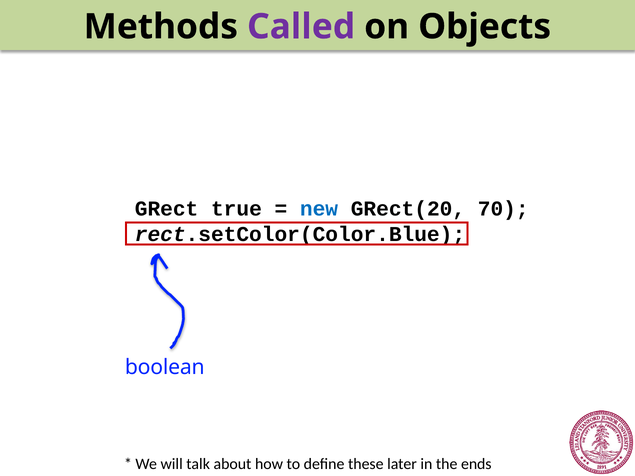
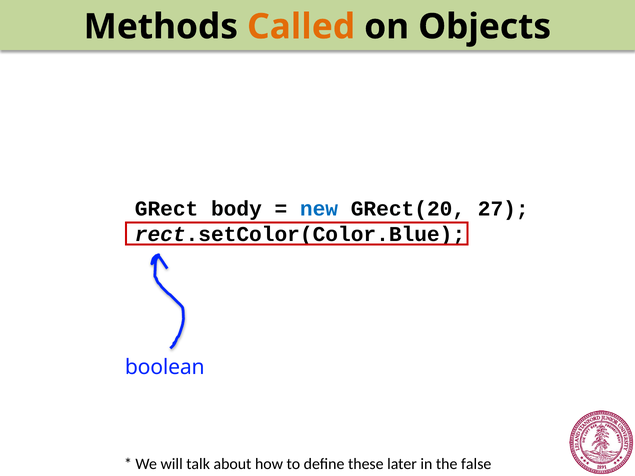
Called colour: purple -> orange (301, 27)
true: true -> body (236, 209)
70: 70 -> 27 (503, 209)
ends: ends -> false (476, 464)
